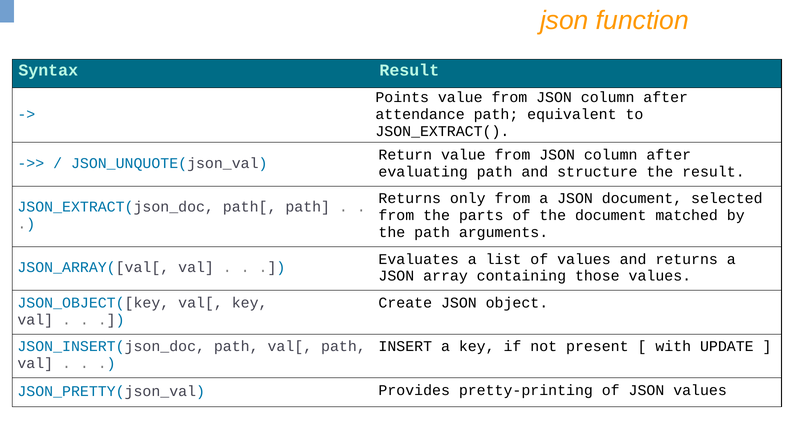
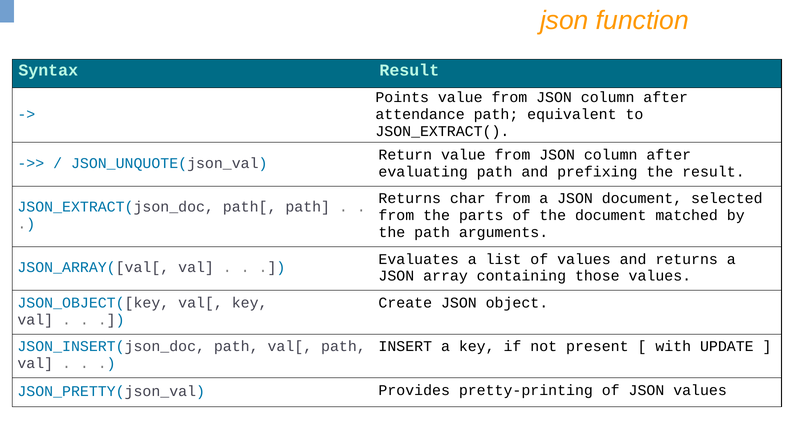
structure: structure -> prefixing (597, 172)
only: only -> char (468, 198)
